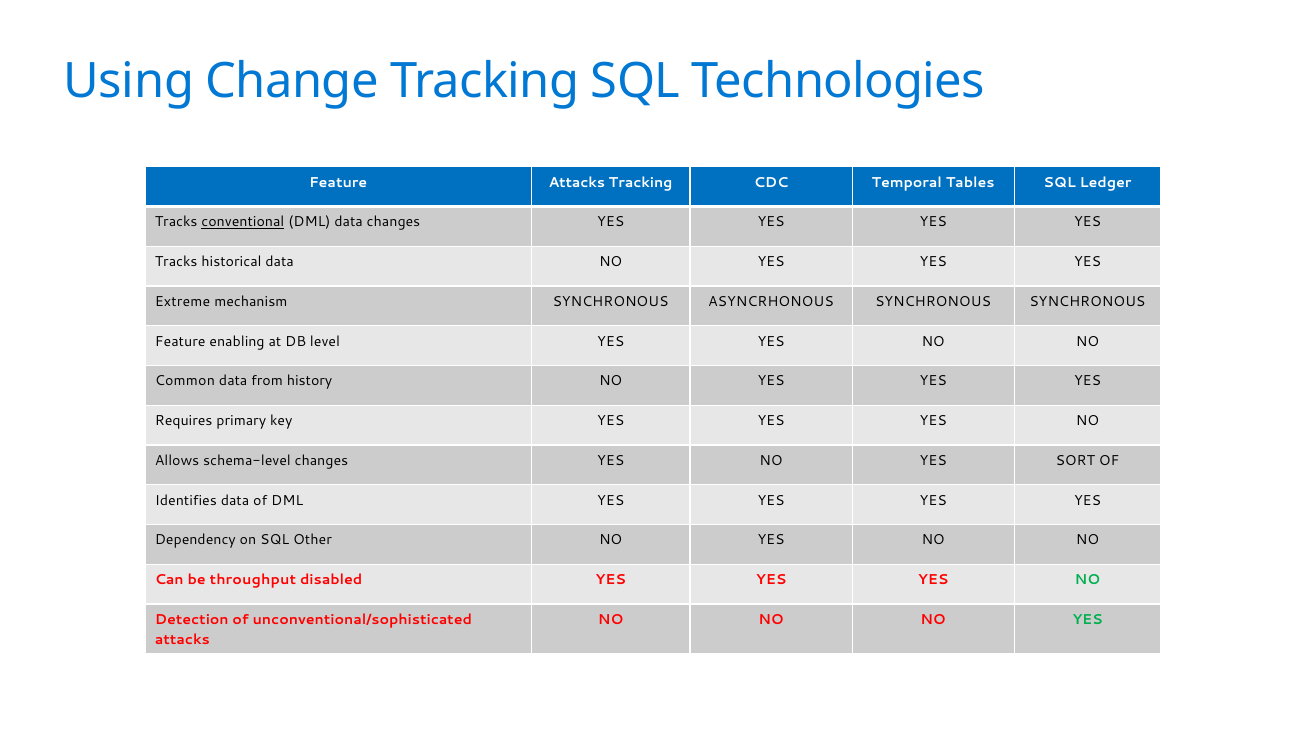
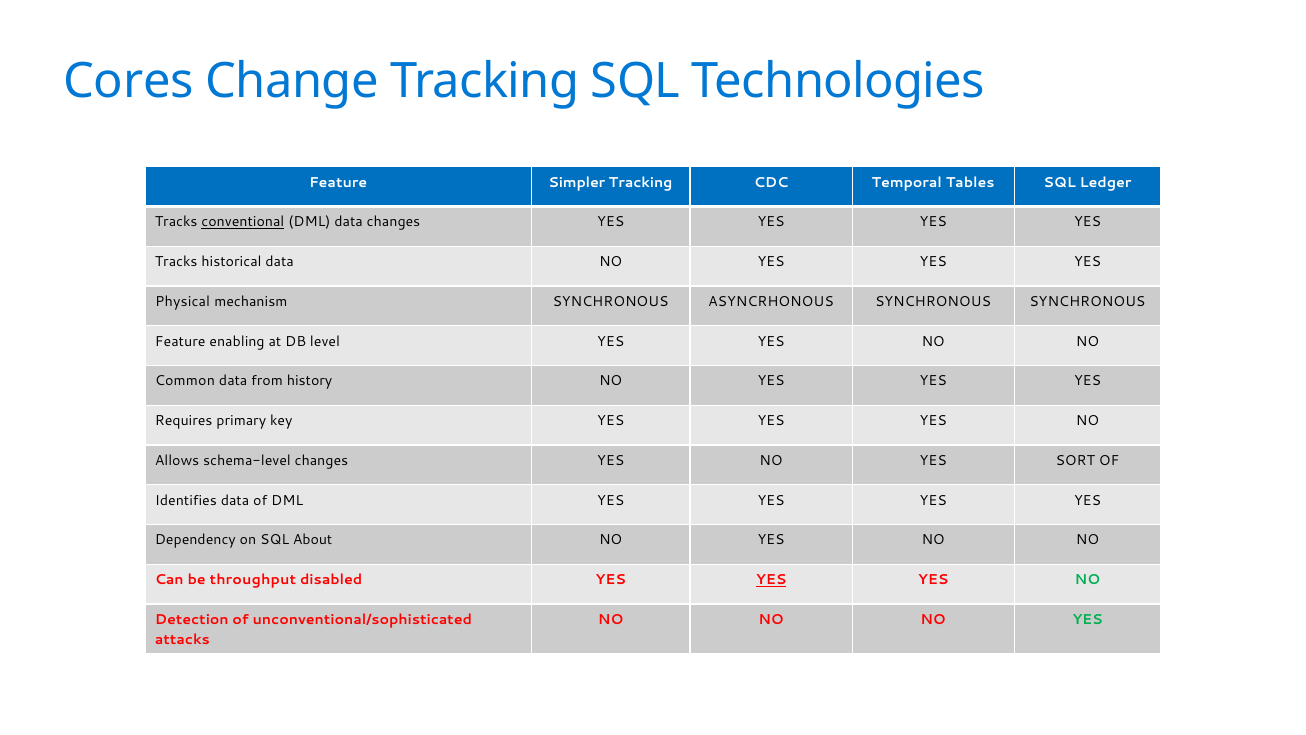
Using: Using -> Cores (129, 82)
Feature Attacks: Attacks -> Simpler (577, 183)
Extreme: Extreme -> Physical (183, 302)
Other: Other -> About (313, 540)
YES underline: none -> present (771, 580)
